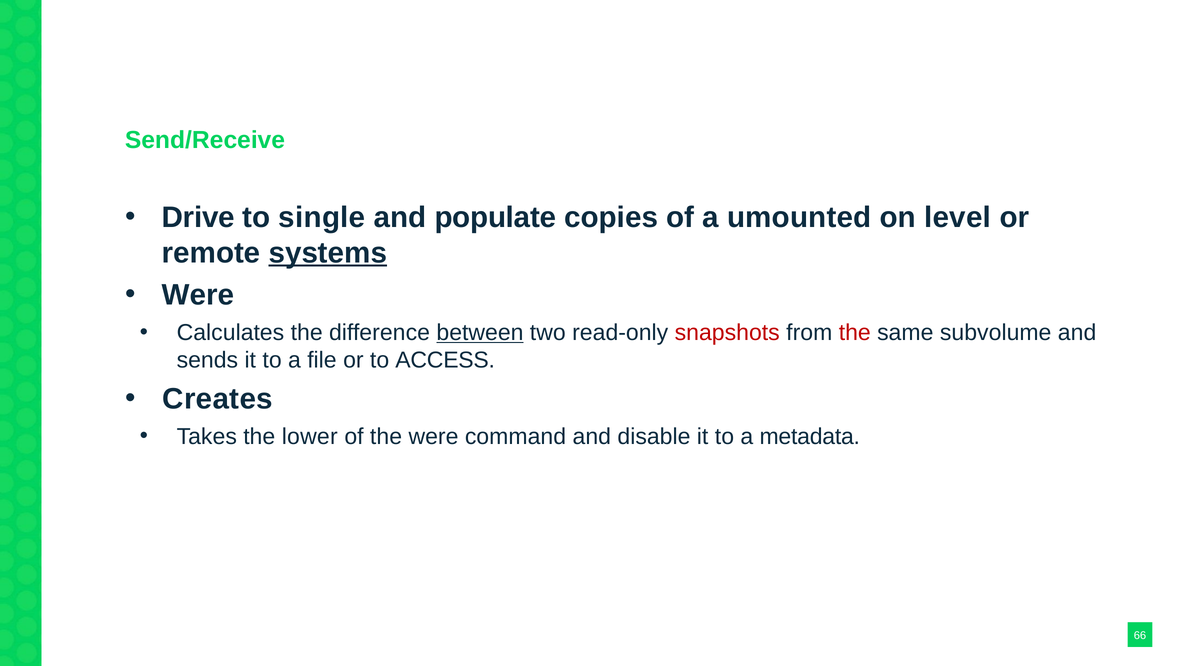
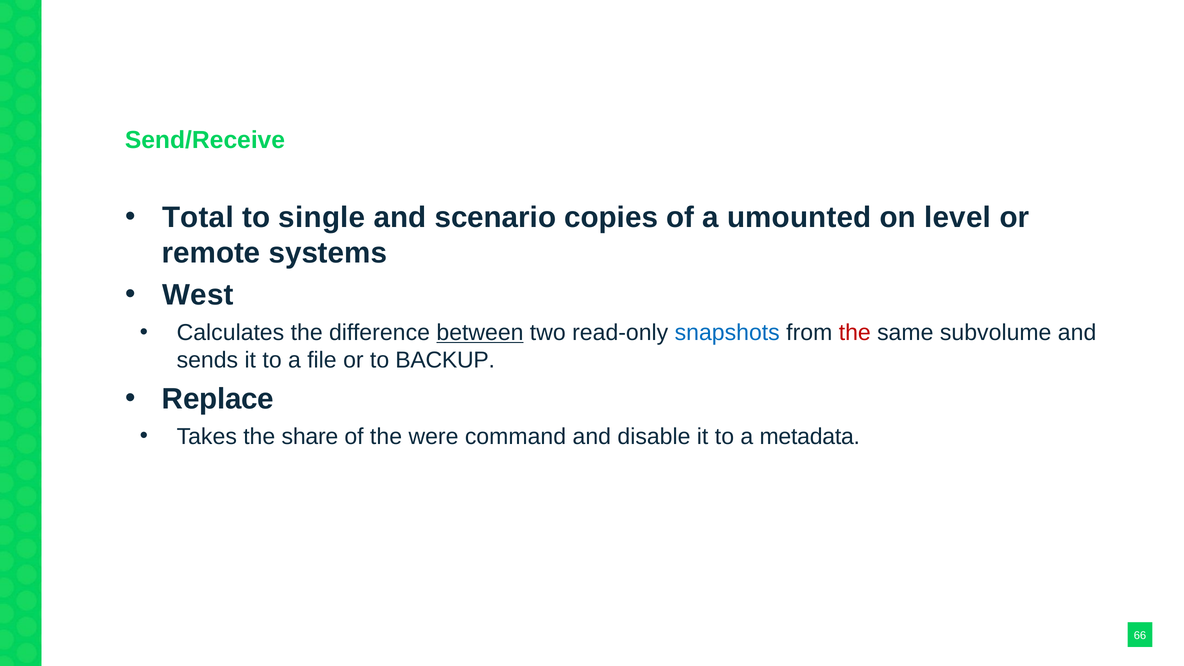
Drive: Drive -> Total (198, 217)
populate: populate -> scenario (495, 217)
systems underline: present -> none (328, 253)
Were: Were -> West (198, 295)
snapshots colour: red -> blue (727, 333)
ACCESS: ACCESS -> BACKUP (445, 360)
Creates: Creates -> Replace (218, 399)
lower: lower -> share (310, 437)
